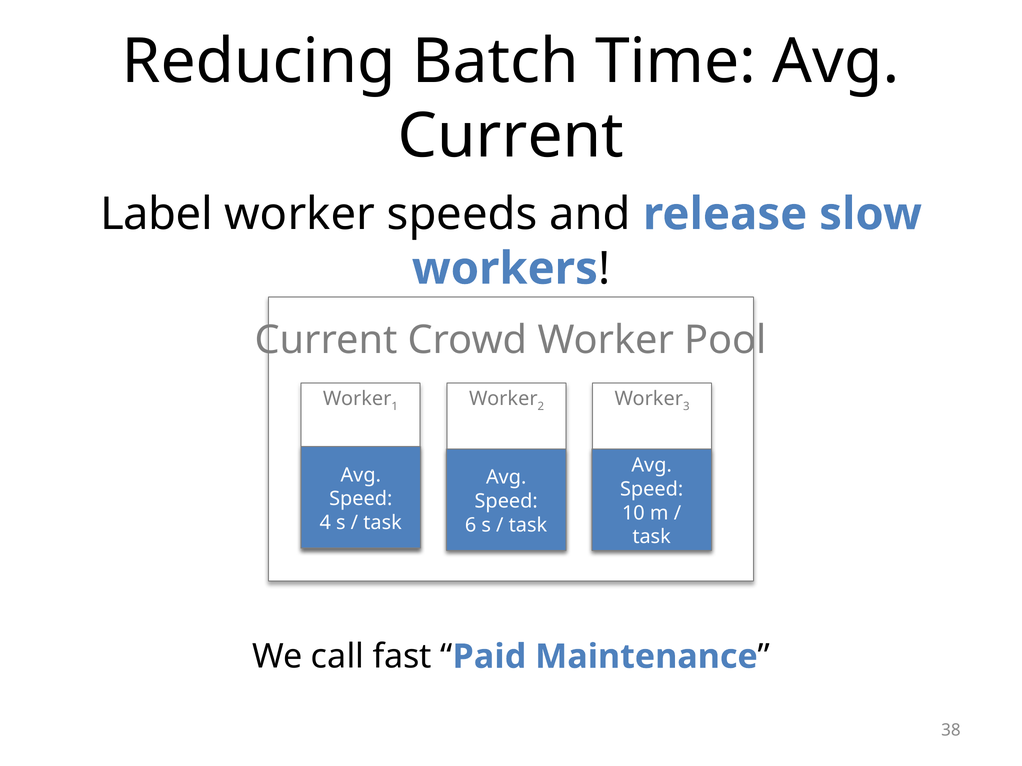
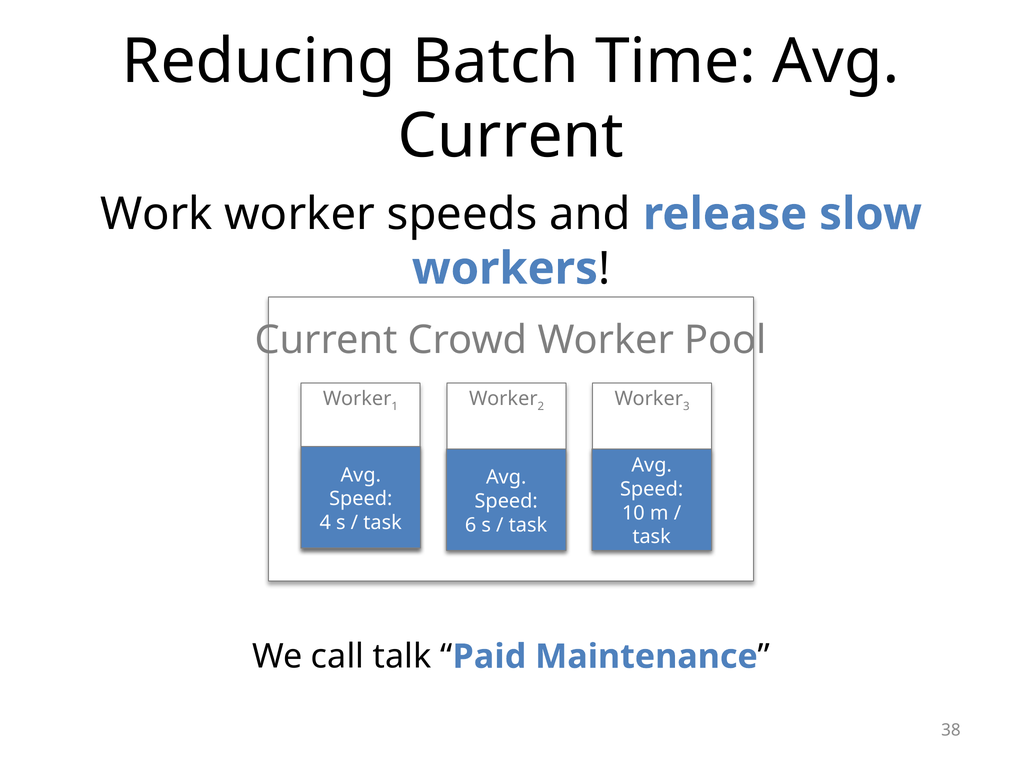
Label: Label -> Work (156, 214)
fast: fast -> talk (402, 657)
